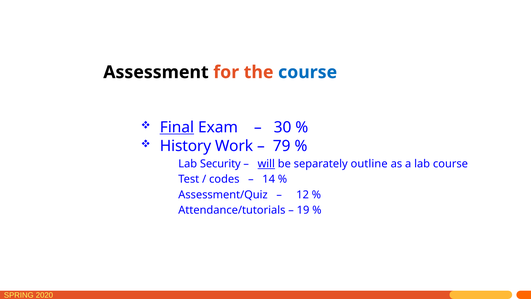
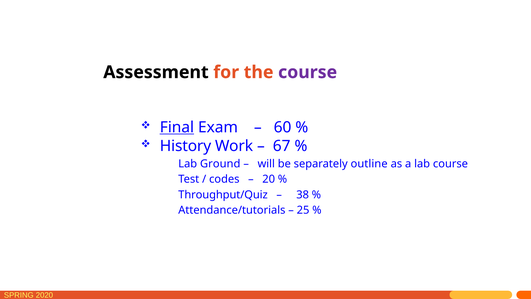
course colour: blue -> purple (308, 72)
30: 30 -> 60 (283, 127)
79: 79 -> 67 (282, 146)
Security: Security -> Ground (220, 164)
will underline: present -> none (266, 164)
14: 14 -> 20 (269, 179)
Assessment/Quiz: Assessment/Quiz -> Throughput/Quiz (223, 195)
12: 12 -> 38 (303, 195)
19: 19 -> 25 (303, 210)
